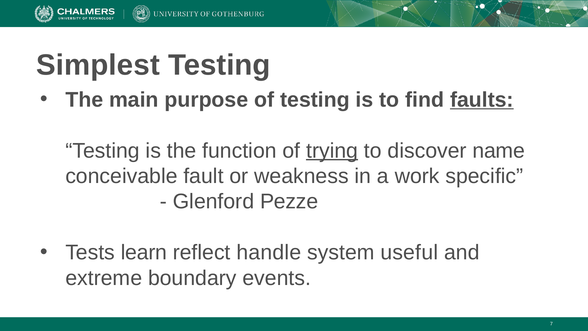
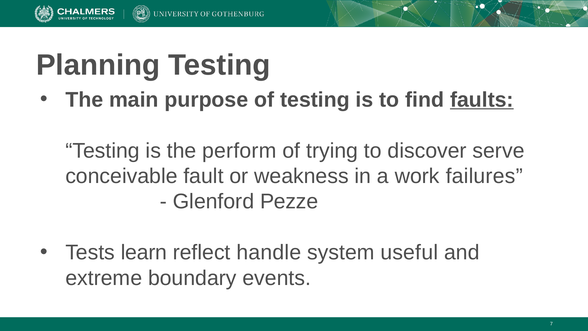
Simplest: Simplest -> Planning (98, 65)
function: function -> perform (239, 151)
trying underline: present -> none (332, 151)
name: name -> serve (499, 151)
specific: specific -> failures (484, 176)
